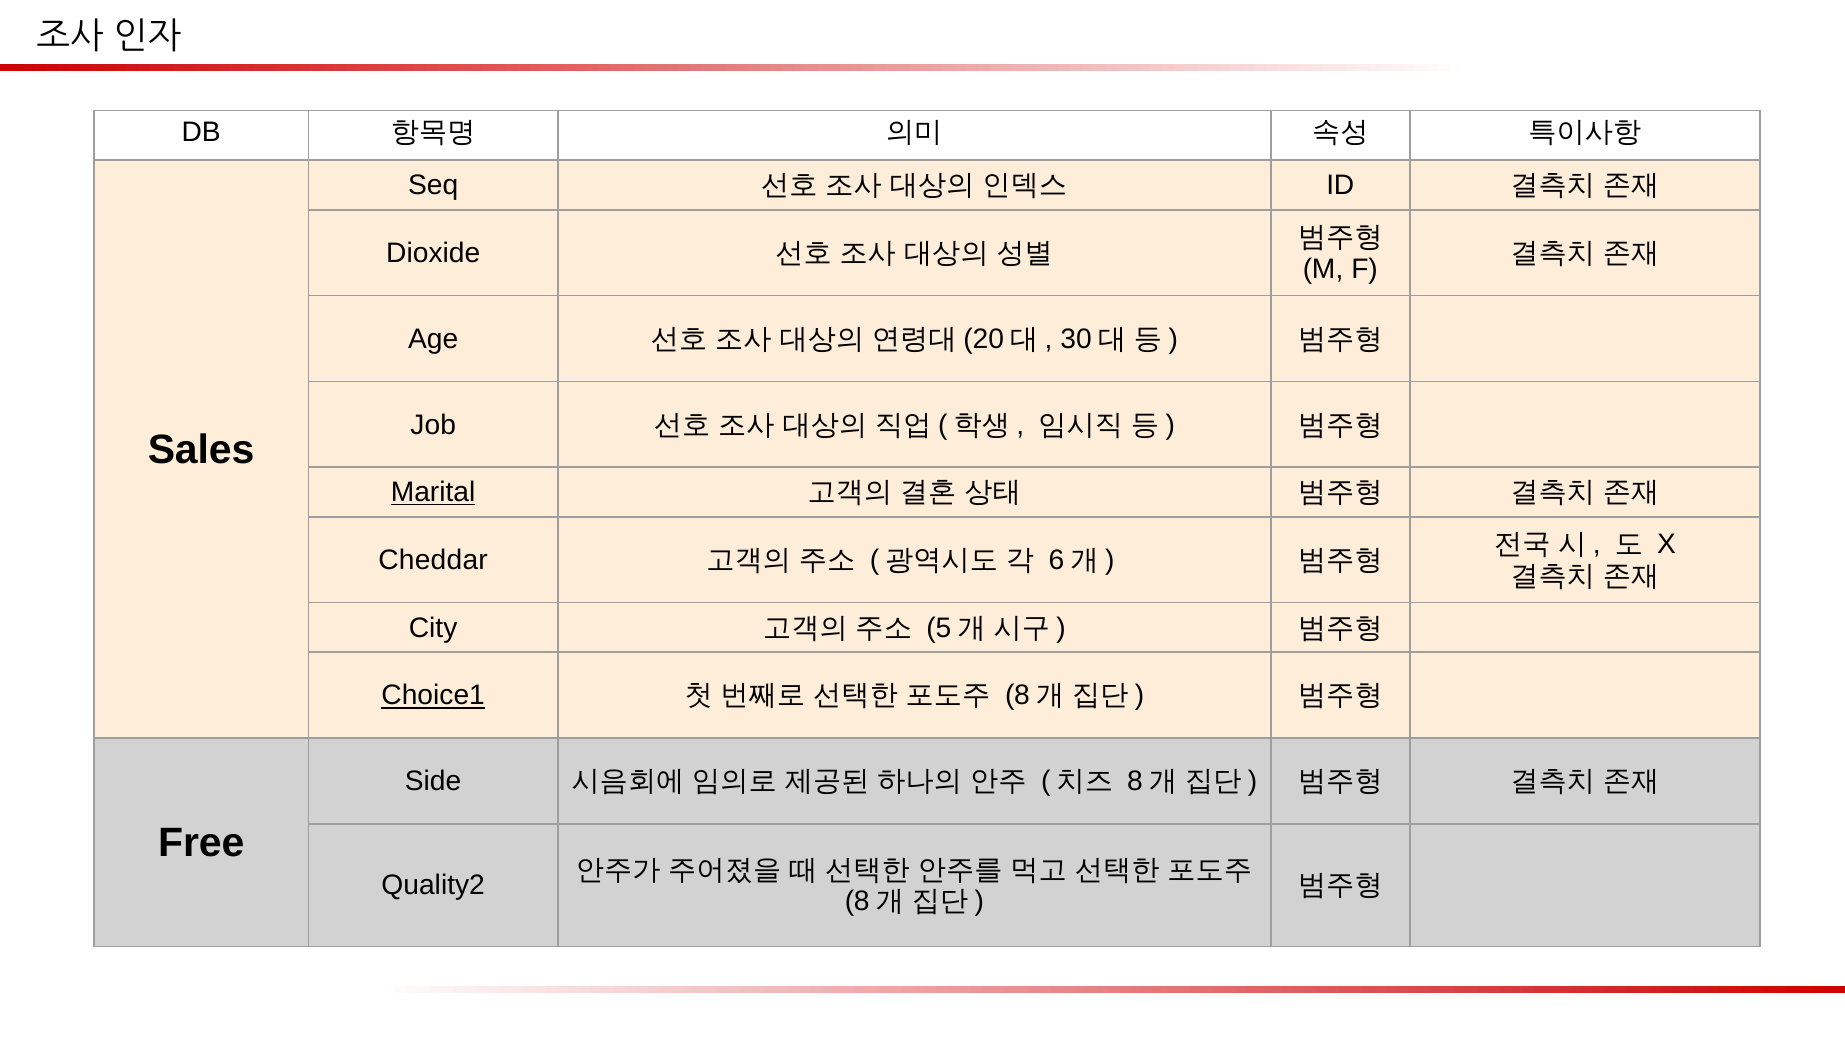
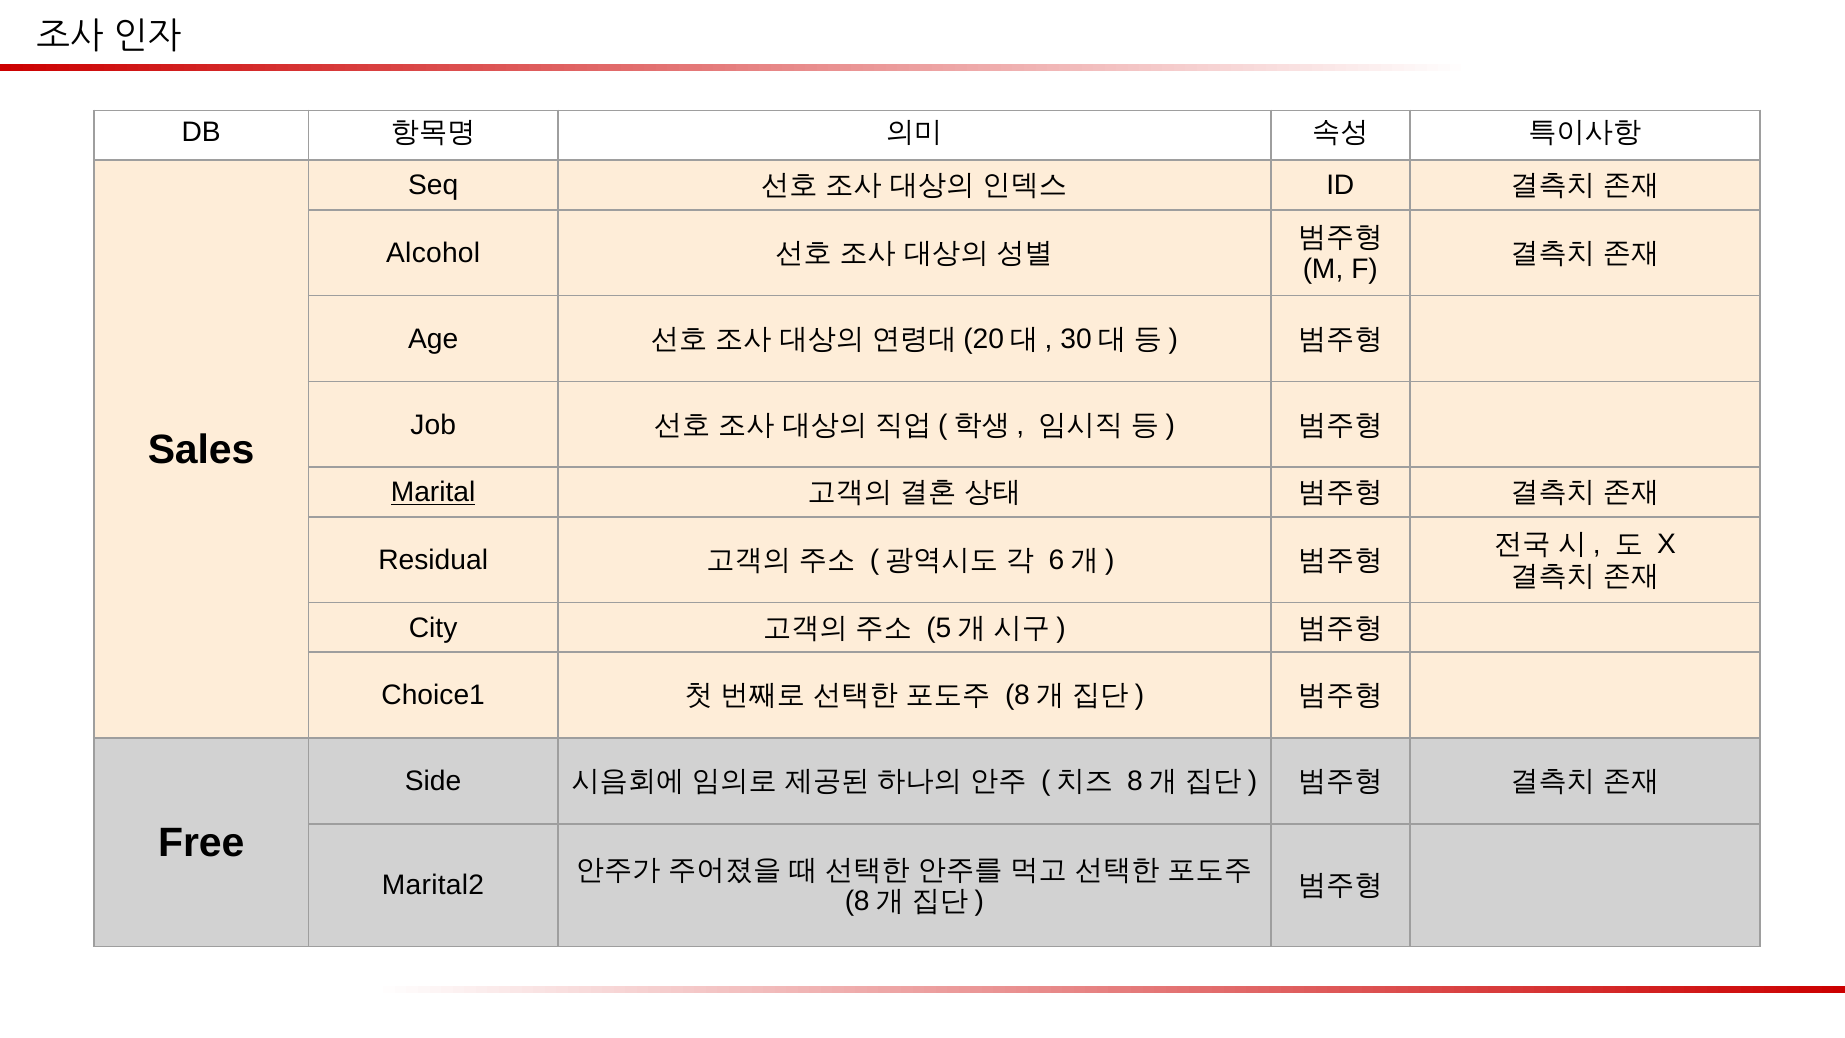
Dioxide: Dioxide -> Alcohol (433, 253)
Cheddar: Cheddar -> Residual (433, 560)
Choice1 underline: present -> none (433, 696)
Quality2: Quality2 -> Marital2 (433, 886)
